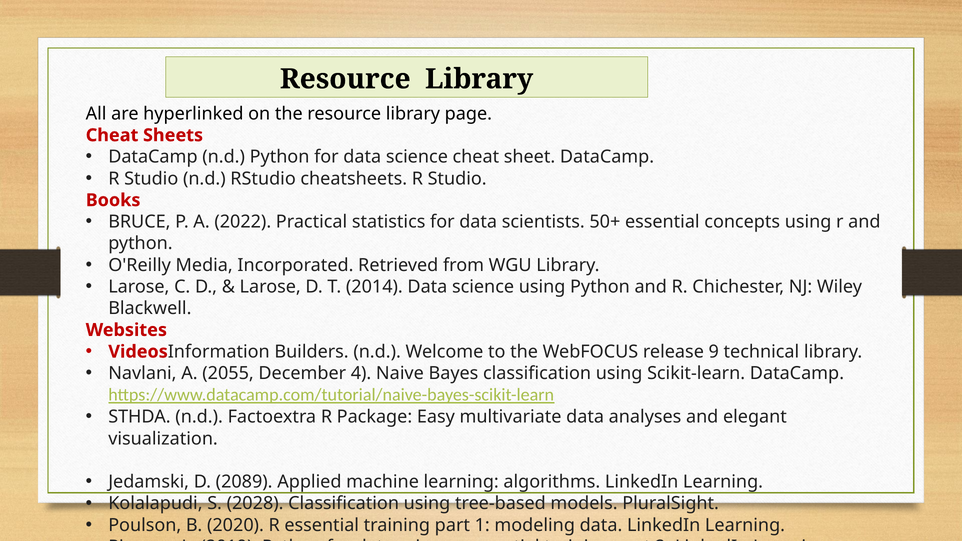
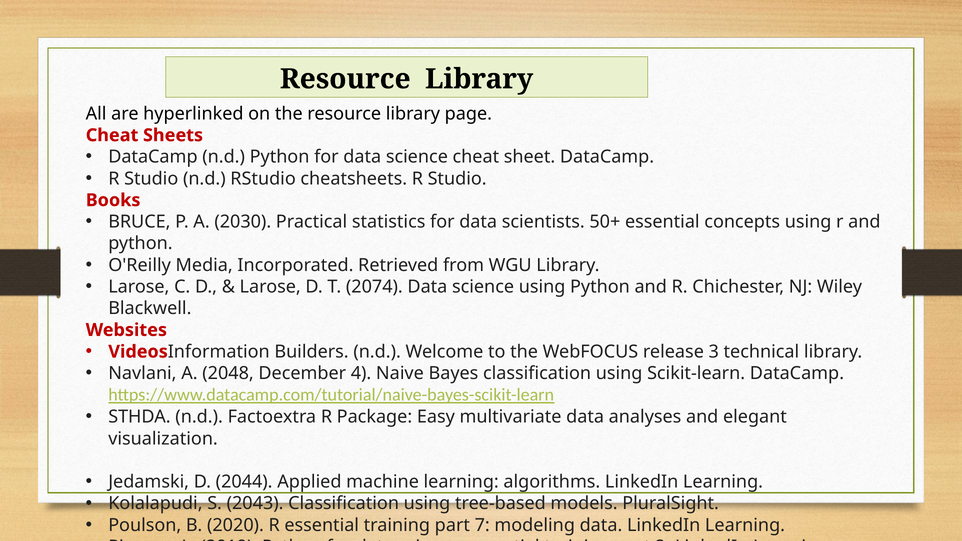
2022: 2022 -> 2030 (243, 222)
2014: 2014 -> 2074 (374, 287)
9: 9 -> 3 (714, 352)
2055: 2055 -> 2048 (228, 373)
2089: 2089 -> 2044 (244, 482)
2028: 2028 -> 2043 (255, 504)
1: 1 -> 7 (482, 525)
